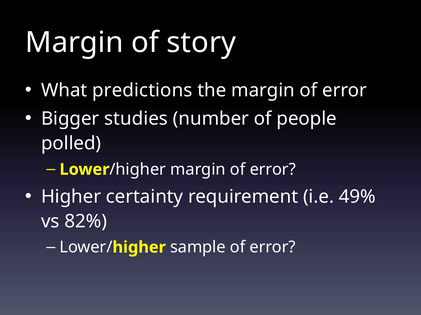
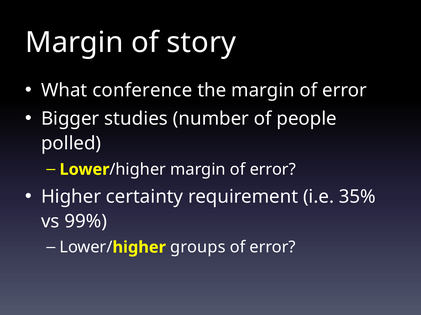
predictions: predictions -> conference (142, 91)
49%: 49% -> 35% (357, 197)
82%: 82% -> 99% (86, 222)
sample: sample -> groups (198, 248)
